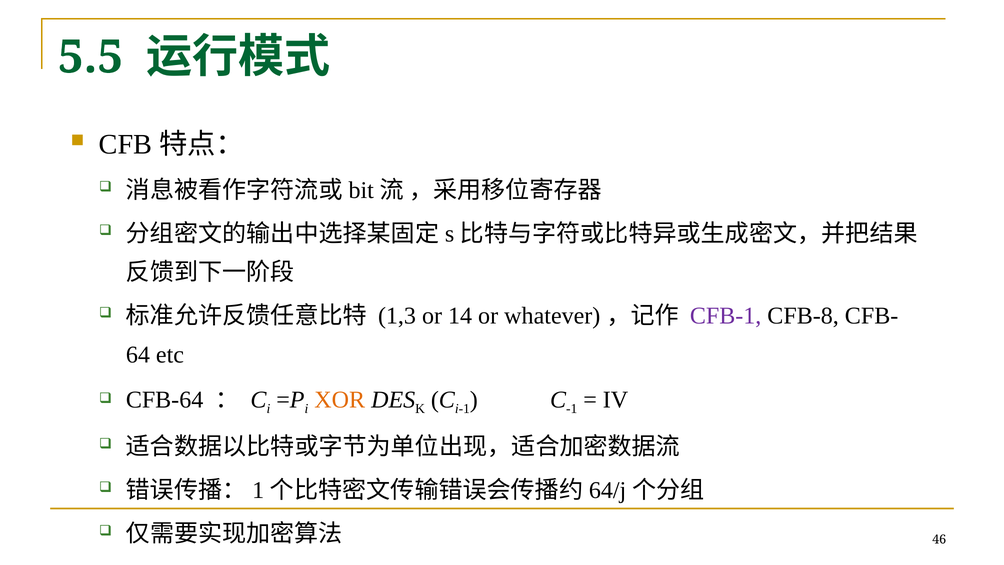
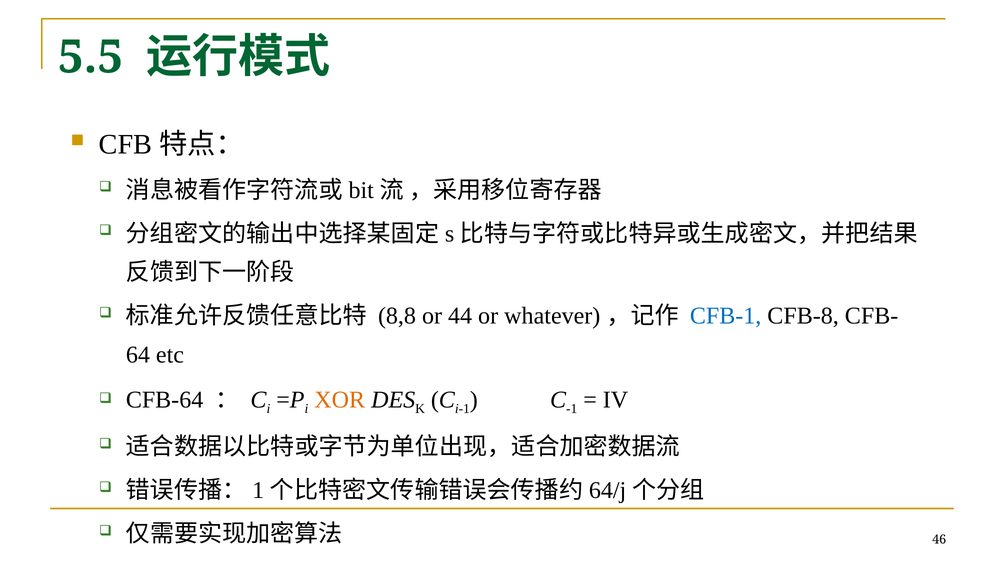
1,3: 1,3 -> 8,8 (397, 316)
14: 14 -> 44 (460, 316)
CFB-1 colour: purple -> blue (726, 316)
